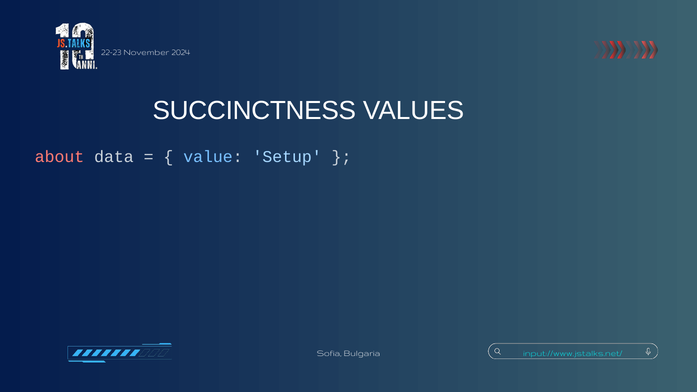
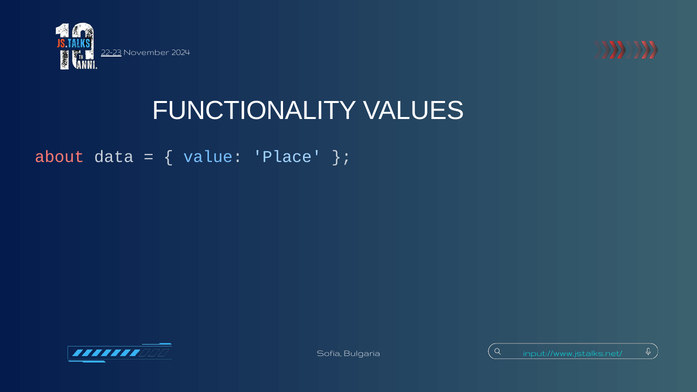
22-23 underline: none -> present (111, 52)
SUCCINCTNESS: SUCCINCTNESS -> FUNCTIONALITY (254, 111)
Setup: Setup -> Place (287, 157)
